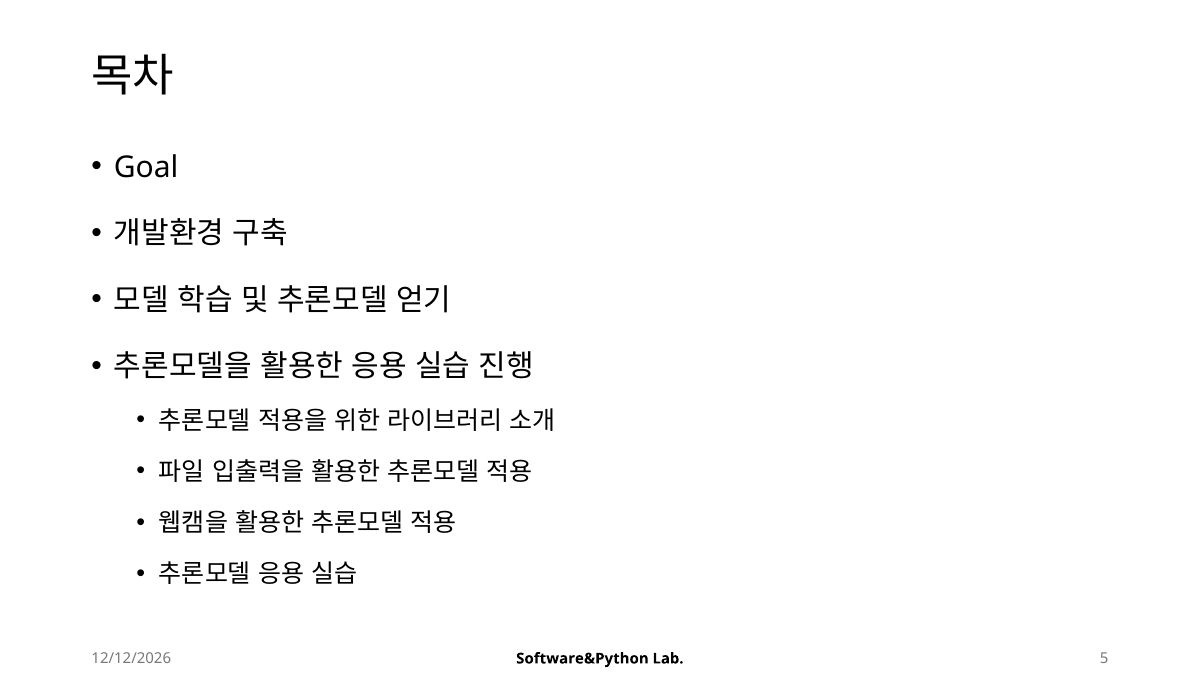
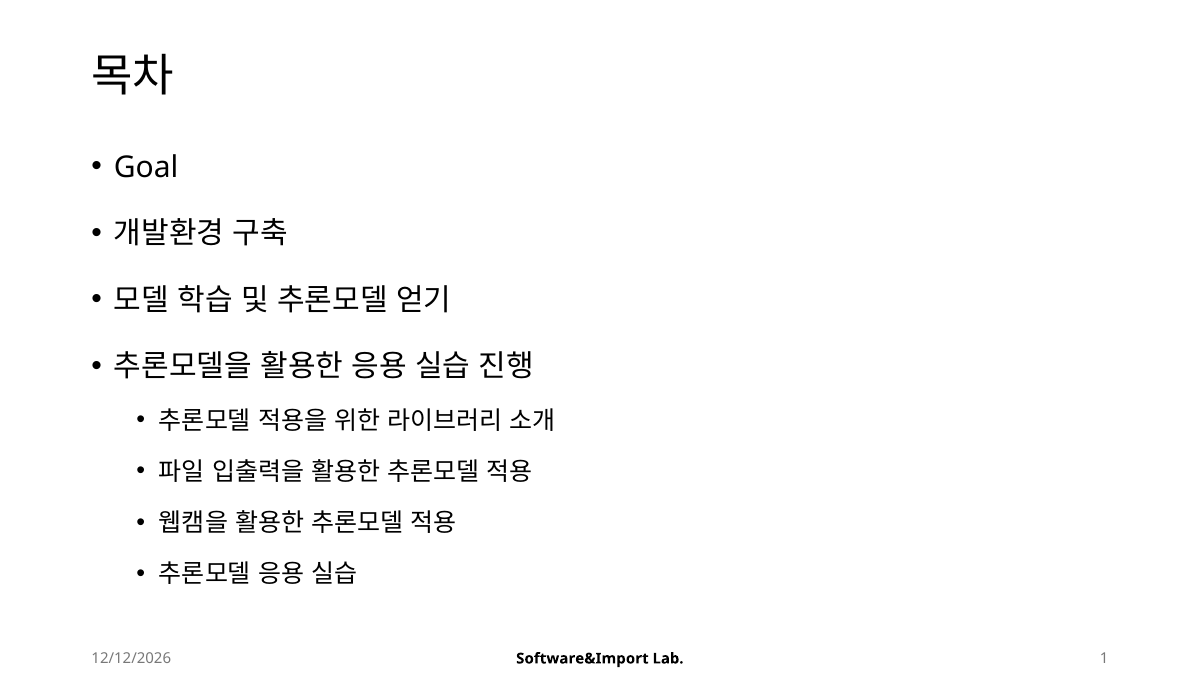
Software&Python: Software&Python -> Software&Import (582, 659)
5: 5 -> 1 (1104, 659)
